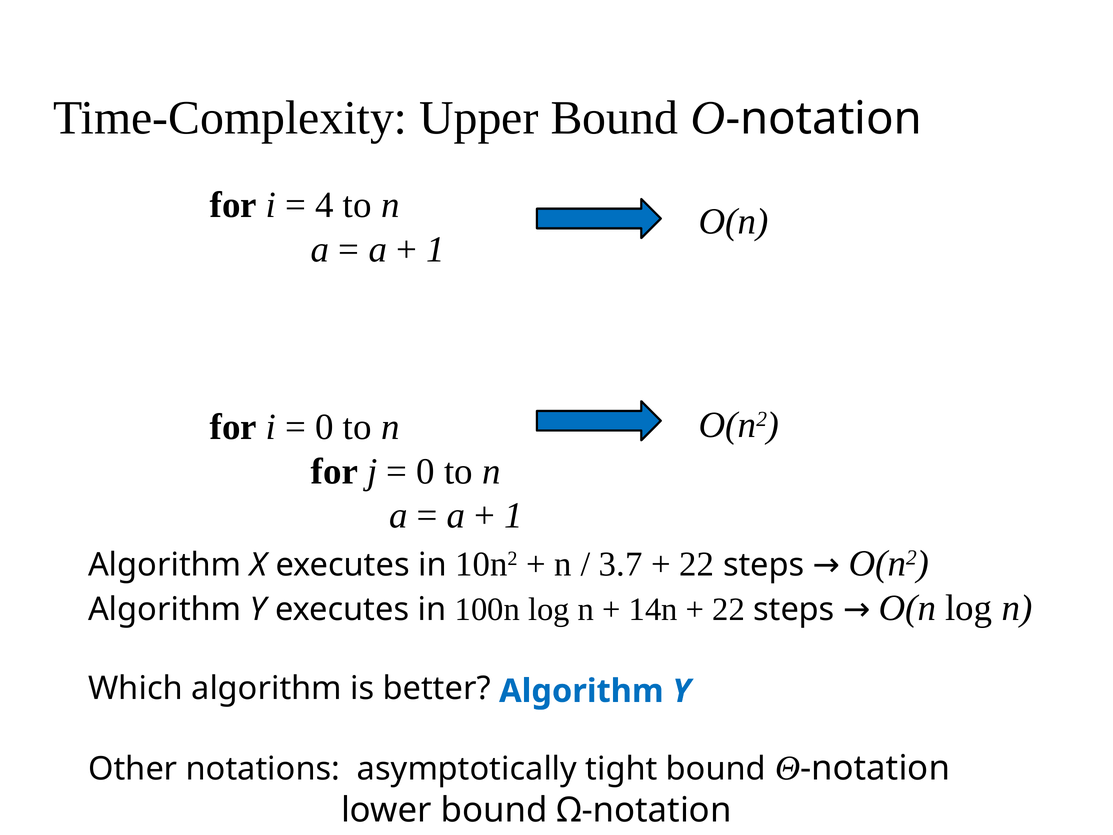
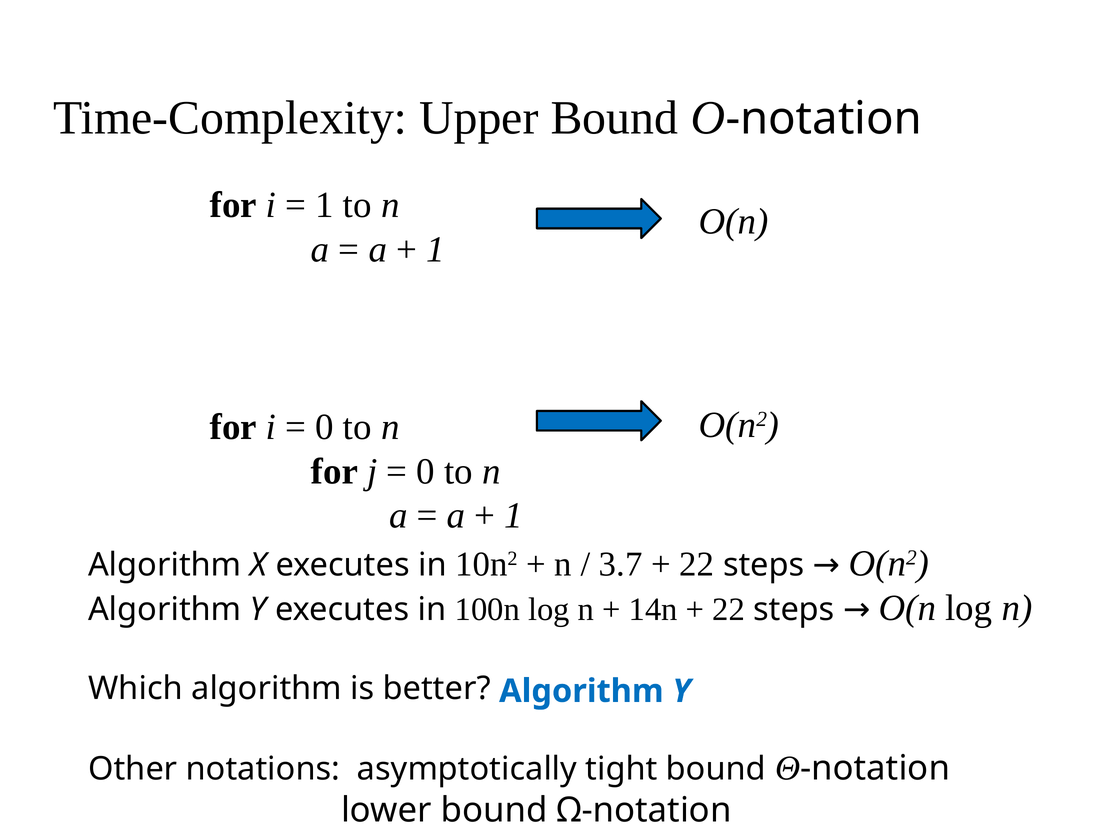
4: 4 -> 1 (325, 205)
